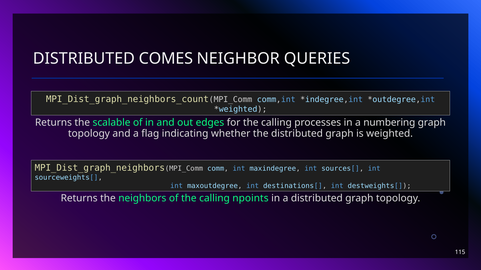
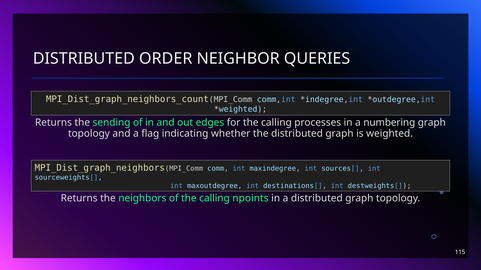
COMES: COMES -> ORDER (166, 59)
scalable: scalable -> sending (112, 123)
